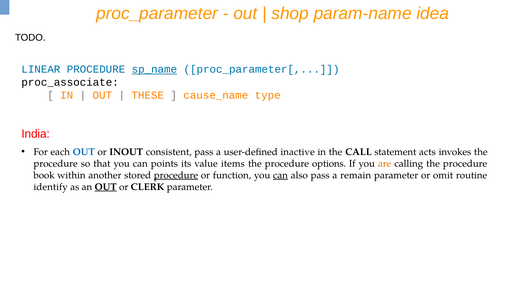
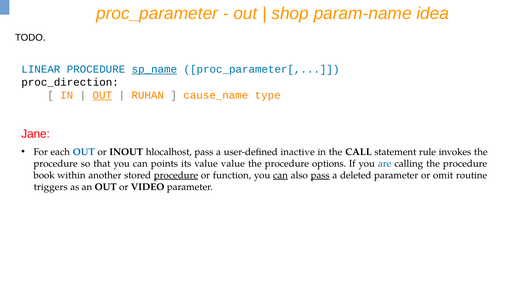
proc_associate: proc_associate -> proc_direction (70, 82)
OUT underline: none -> present (102, 95)
THESE: THESE -> RUHAN (148, 95)
India: India -> Jane (36, 134)
consistent: consistent -> hlocalhost (169, 152)
acts: acts -> rule (427, 152)
value items: items -> value (233, 164)
are colour: orange -> blue (385, 164)
pass underline: none -> present (320, 175)
remain: remain -> deleted (356, 175)
identify: identify -> triggers (51, 187)
OUT underline: present -> none (106, 187)
CLERK: CLERK -> VIDEO (148, 187)
